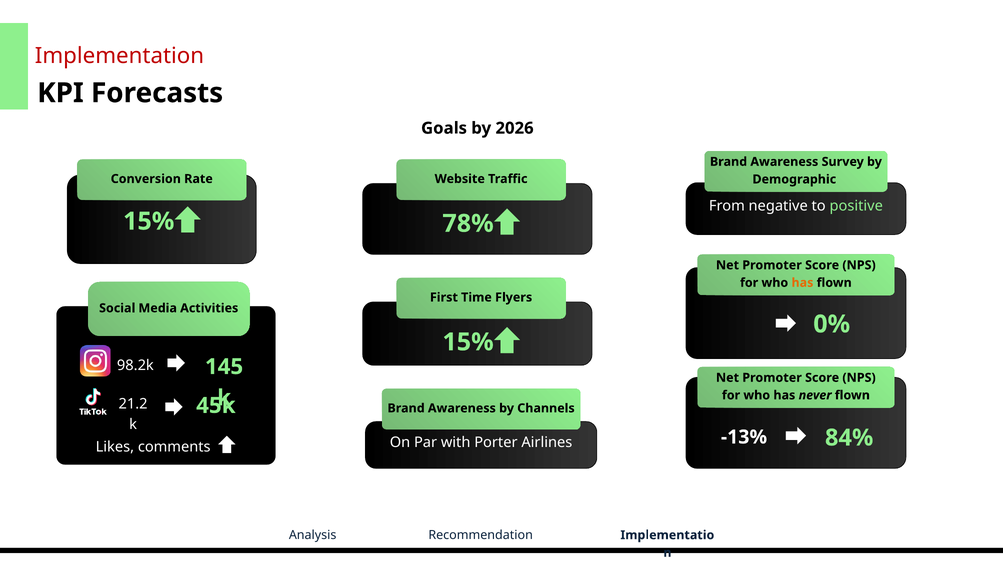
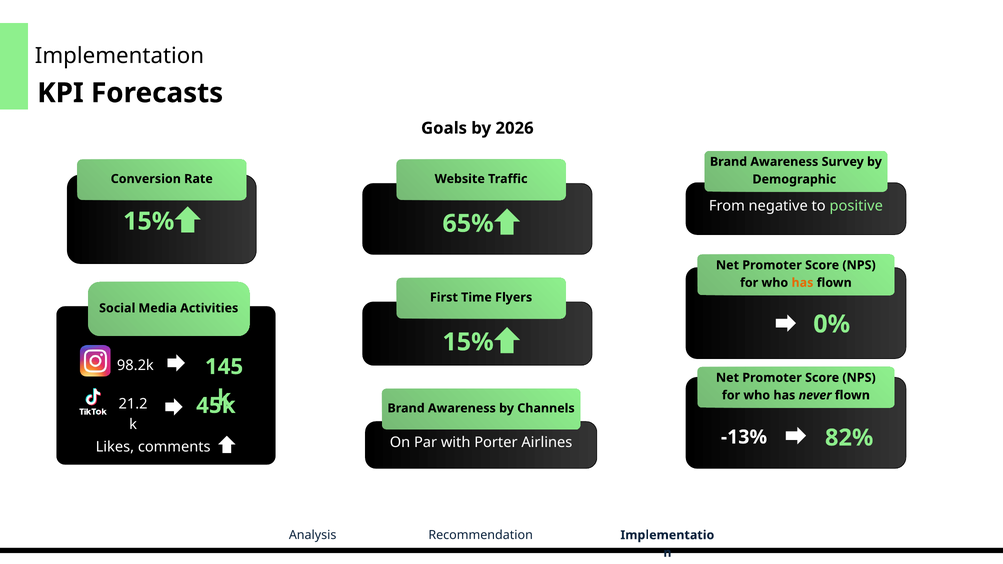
Implementation colour: red -> black (119, 56)
78%: 78% -> 65% (468, 224)
84%: 84% -> 82% (849, 438)
